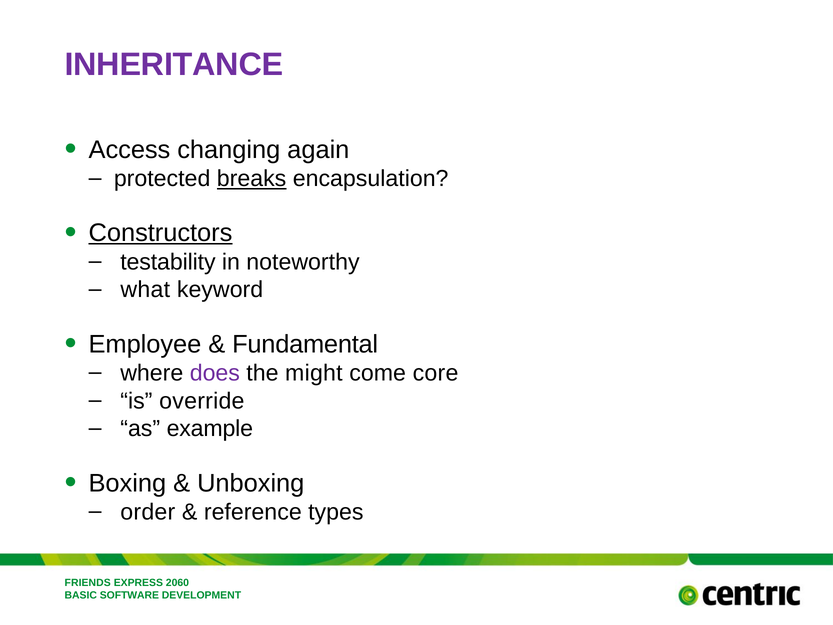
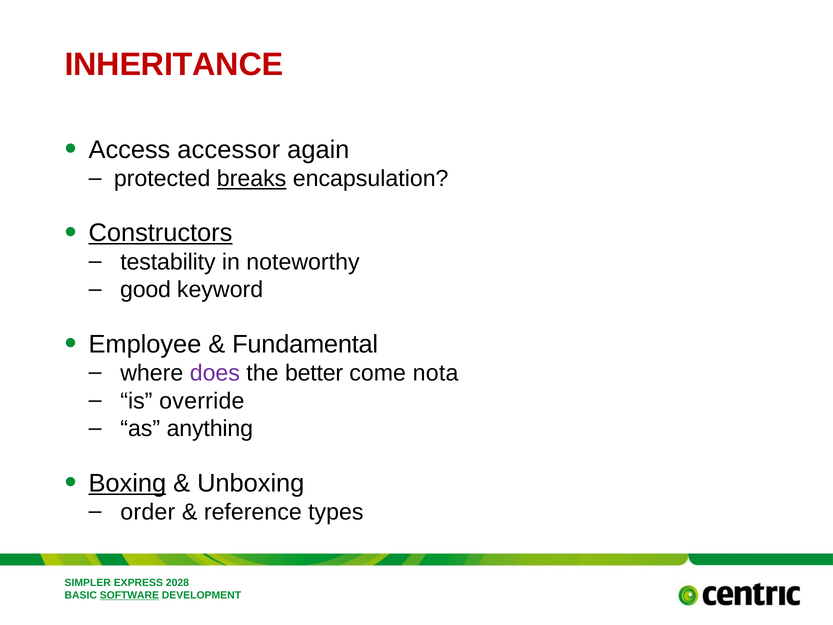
INHERITANCE colour: purple -> red (174, 65)
changing: changing -> accessor (229, 150)
what: what -> good (146, 290)
might: might -> better (314, 373)
core: core -> nota (436, 373)
example: example -> anything (210, 429)
Boxing underline: none -> present (127, 483)
FRIENDS: FRIENDS -> SIMPLER (88, 583)
2060: 2060 -> 2028 (177, 583)
SOFTWARE underline: none -> present (129, 595)
